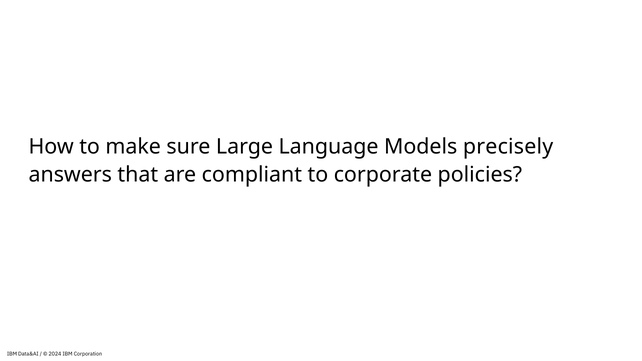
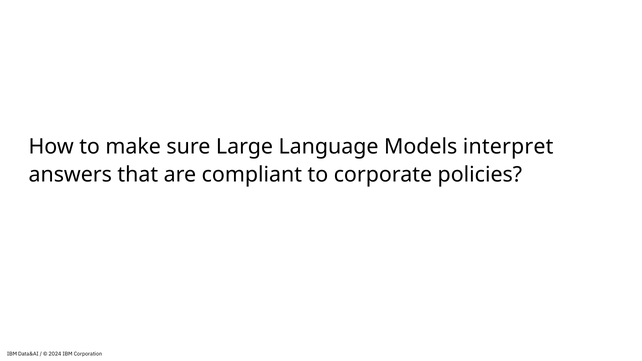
precisely: precisely -> interpret (508, 147)
